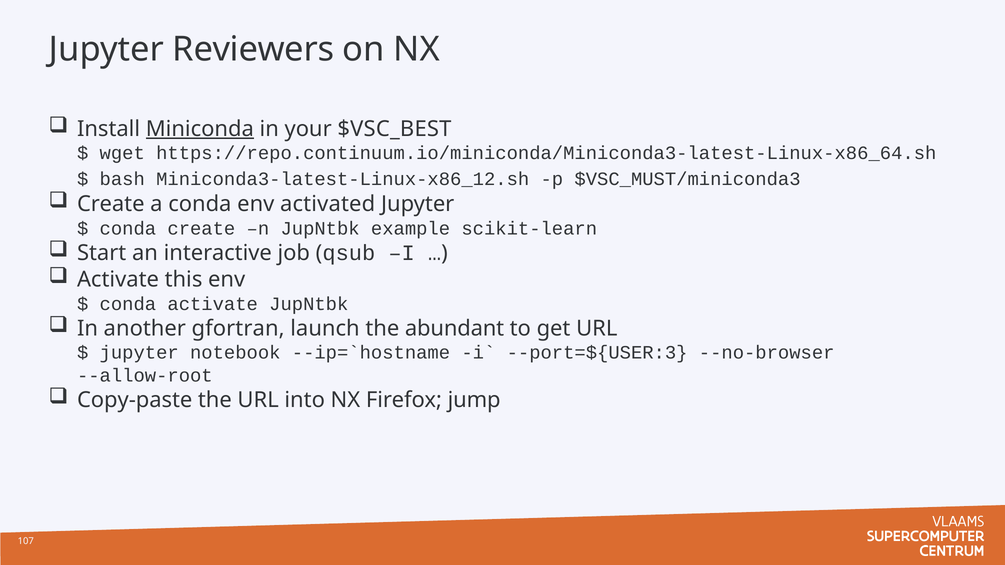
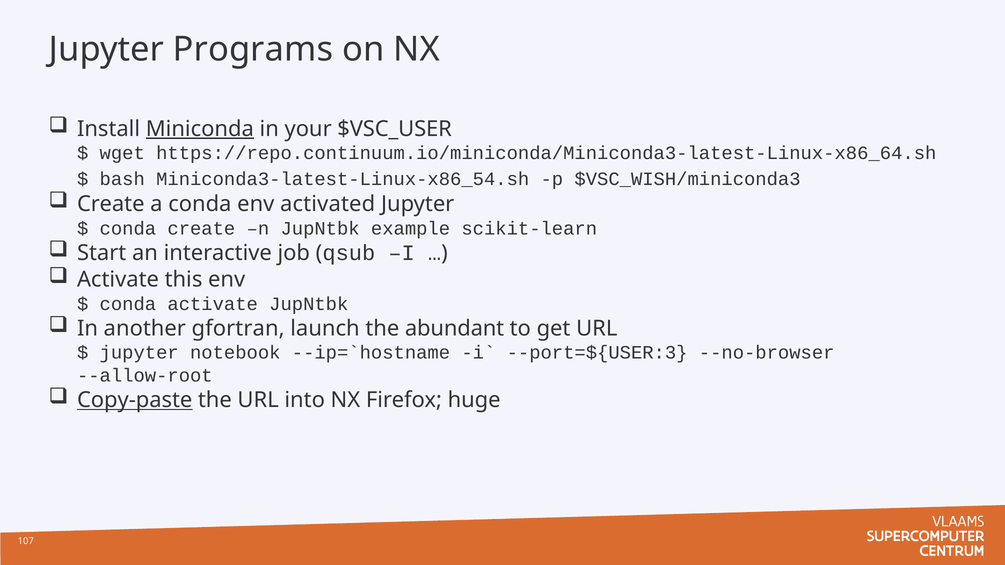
Reviewers: Reviewers -> Programs (253, 49)
$VSC_BEST: $VSC_BEST -> $VSC_USER (395, 129)
Miniconda3-latest-Linux-x86_12.sh: Miniconda3-latest-Linux-x86_12.sh -> Miniconda3-latest-Linux-x86_54.sh (343, 179)
$VSC_MUST/miniconda3: $VSC_MUST/miniconda3 -> $VSC_WISH/miniconda3 (688, 179)
Copy-paste underline: none -> present (135, 400)
jump: jump -> huge (474, 400)
